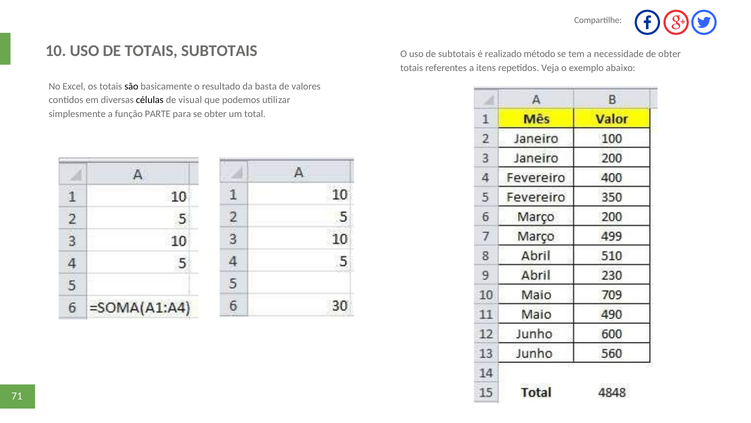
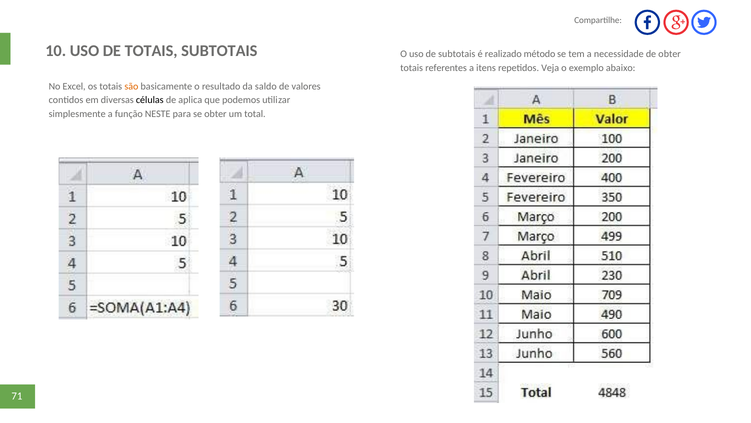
são colour: black -> orange (131, 86)
basta: basta -> saldo (266, 86)
visual: visual -> aplica (190, 100)
PARTE: PARTE -> NESTE (158, 114)
